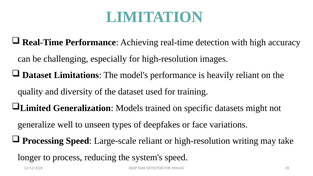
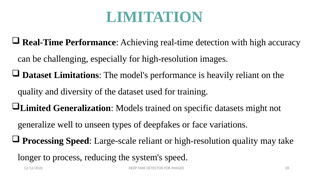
high-resolution writing: writing -> quality (245, 141)
